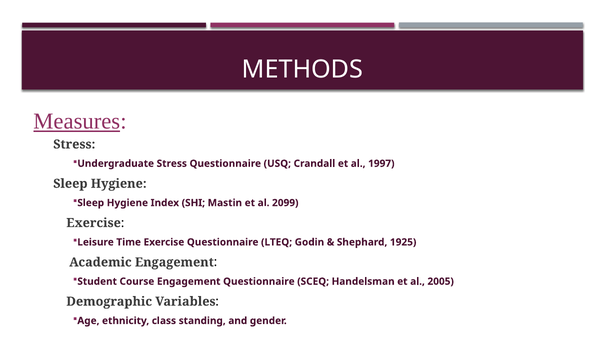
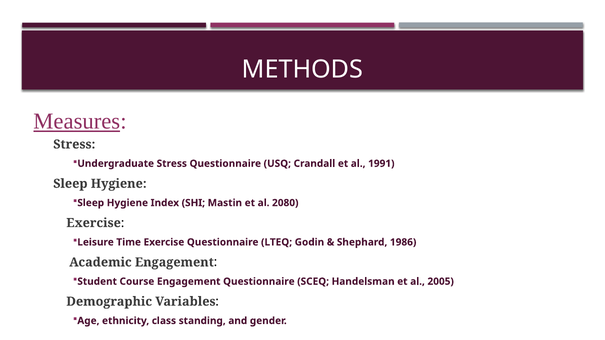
1997: 1997 -> 1991 (381, 164)
2099: 2099 -> 2080 (285, 203)
1925: 1925 -> 1986 (403, 242)
